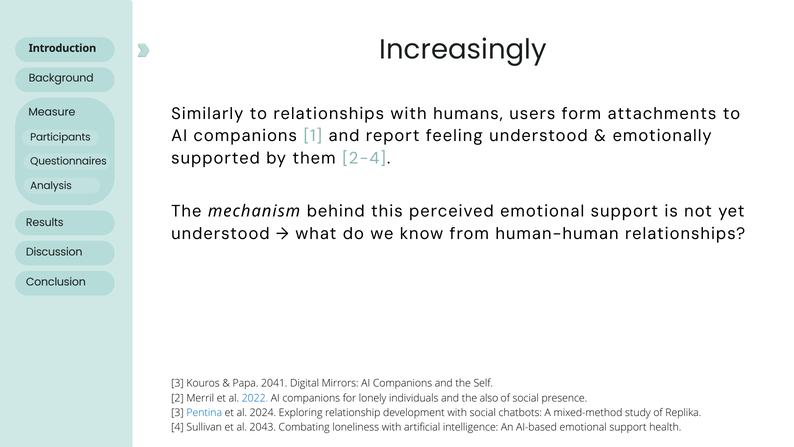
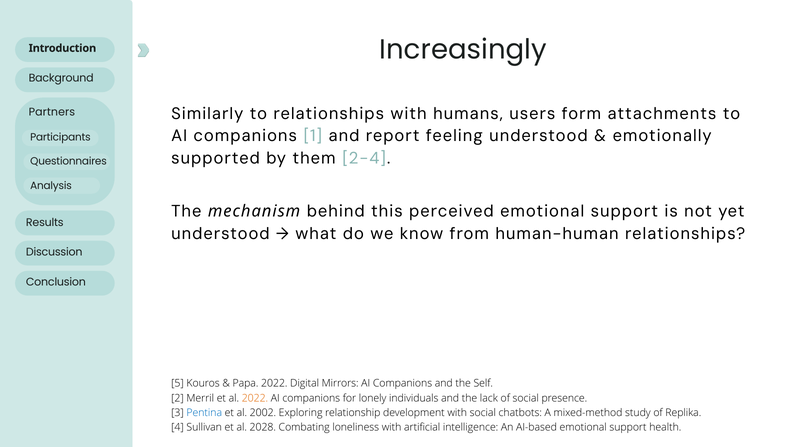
Measure: Measure -> Partners (52, 112)
3: 3 -> 5 (177, 383)
Papa 2041: 2041 -> 2022 (274, 383)
2022 colour: blue -> orange (255, 398)
also: also -> lack (489, 398)
2024: 2024 -> 2002 (263, 412)
2043: 2043 -> 2028 (263, 427)
